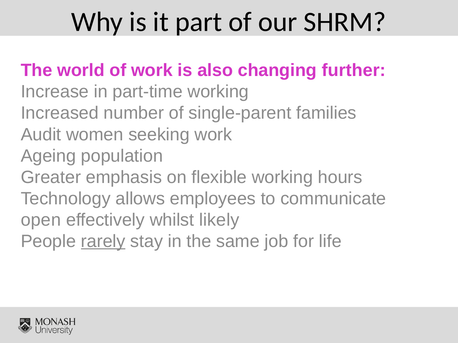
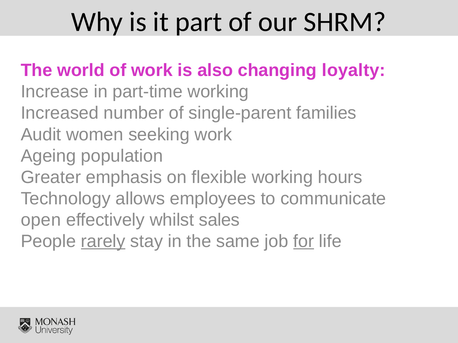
further: further -> loyalty (354, 71)
likely: likely -> sales (219, 220)
for underline: none -> present (304, 242)
